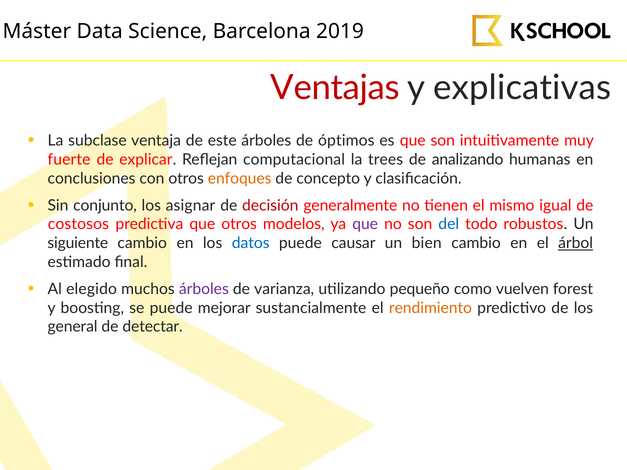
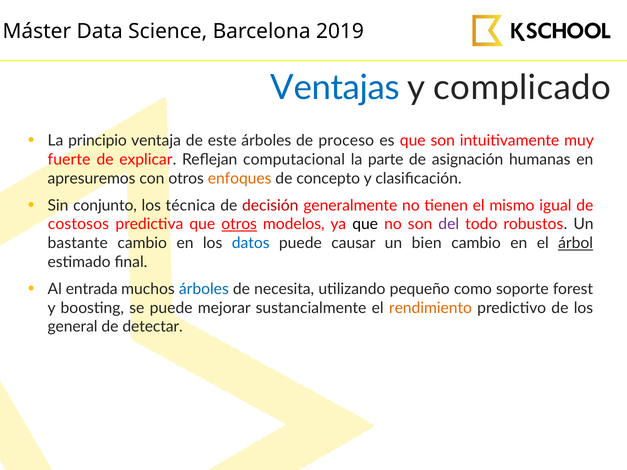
Ventajas colour: red -> blue (335, 88)
explicativas: explicativas -> complicado (522, 88)
subclase: subclase -> principio (98, 141)
óptimos: óptimos -> proceso (346, 141)
trees: trees -> parte (386, 160)
analizando: analizando -> asignación (468, 160)
conclusiones: conclusiones -> apresuremos (92, 178)
asignar: asignar -> técnica (191, 206)
otros underline: none -> present (239, 224)
que colour: purple -> black (365, 224)
del colour: blue -> purple (449, 224)
siguiente: siguiente -> bastante (78, 243)
elegido: elegido -> entrada (92, 289)
árboles colour: purple -> blue (204, 289)
varianza: varianza -> necesita (284, 289)
vuelven: vuelven -> soporte (522, 289)
